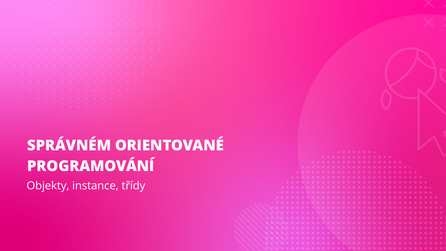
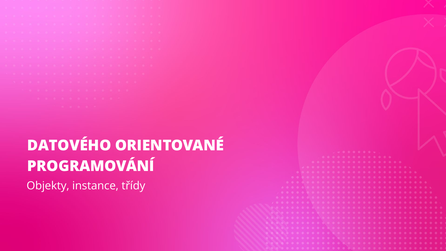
SPRÁVNÉM: SPRÁVNÉM -> DATOVÉHO (69, 146)
